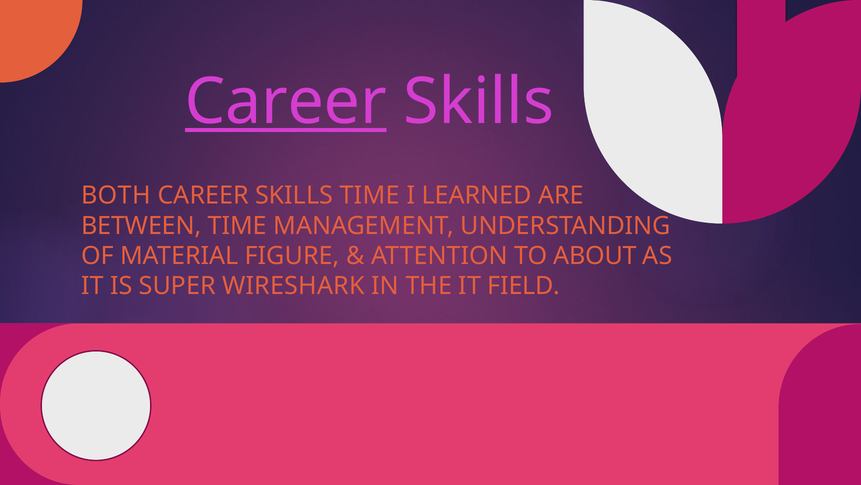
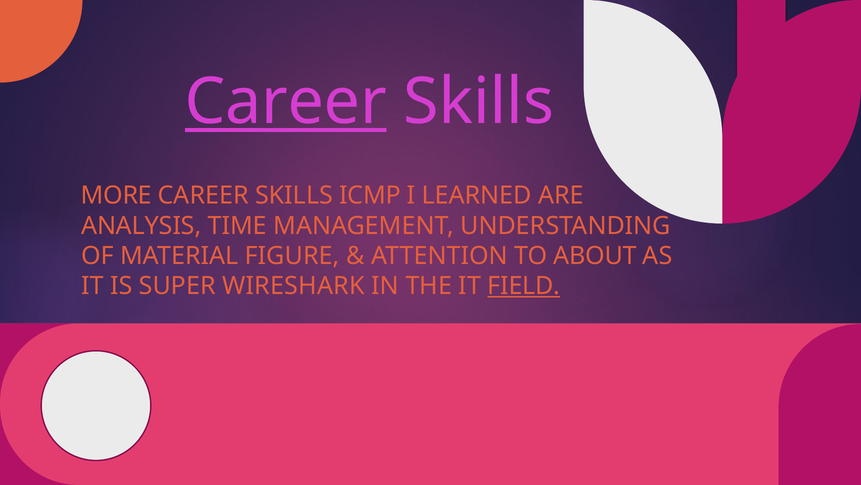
BOTH: BOTH -> MORE (116, 195)
SKILLS TIME: TIME -> ICMP (370, 195)
BETWEEN: BETWEEN -> ANALYSIS (141, 225)
FIELD underline: none -> present (524, 286)
